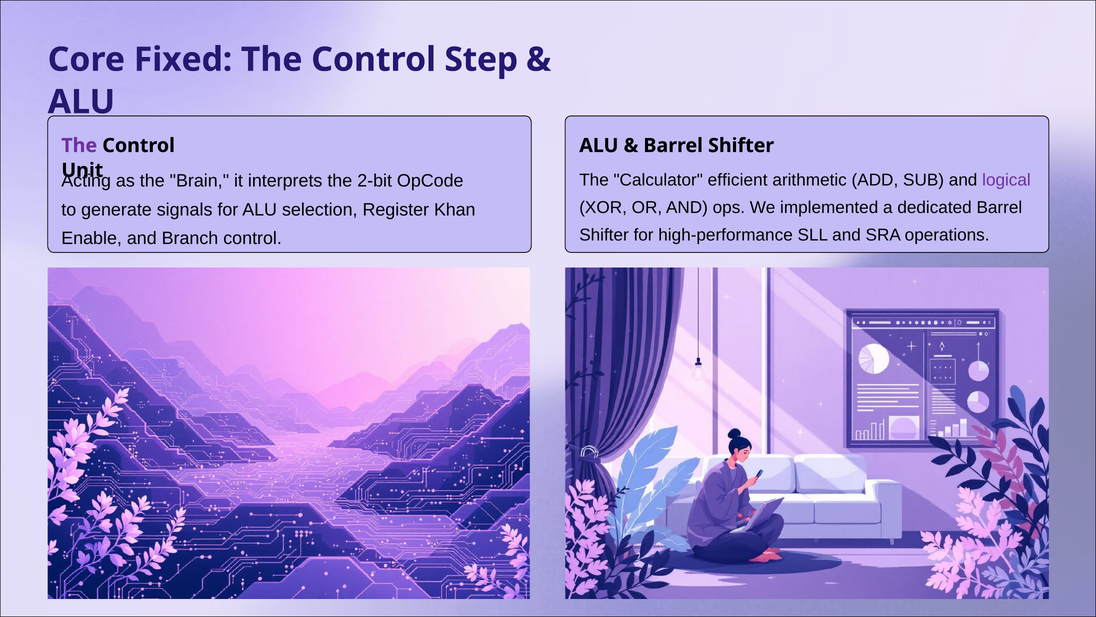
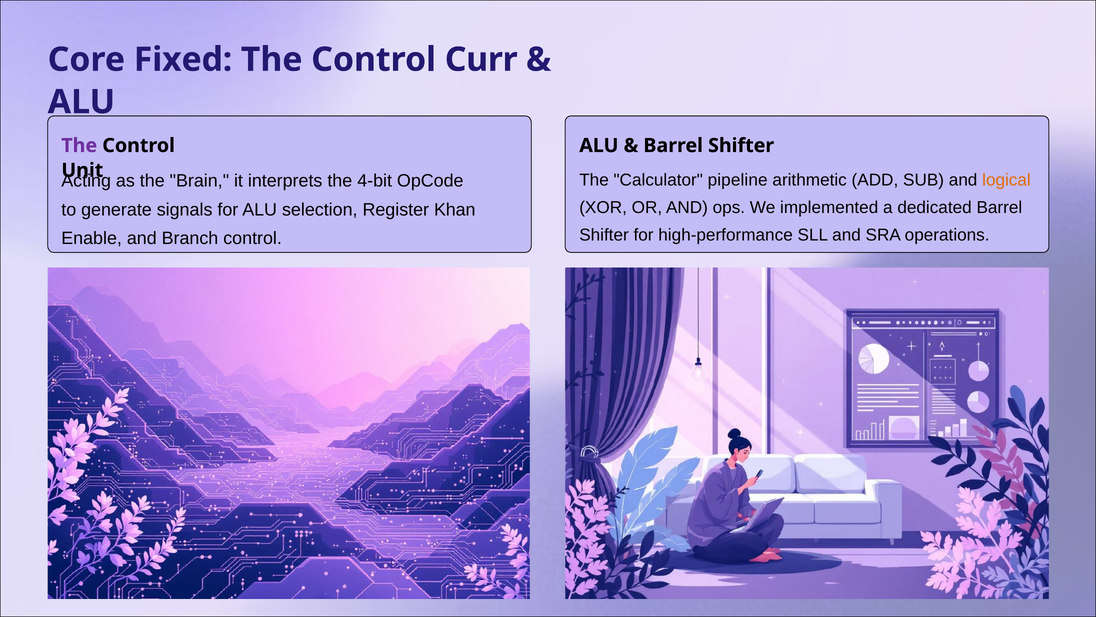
Step: Step -> Curr (481, 60)
efficient: efficient -> pipeline (738, 180)
logical colour: purple -> orange (1006, 180)
2-bit: 2-bit -> 4-bit (375, 181)
